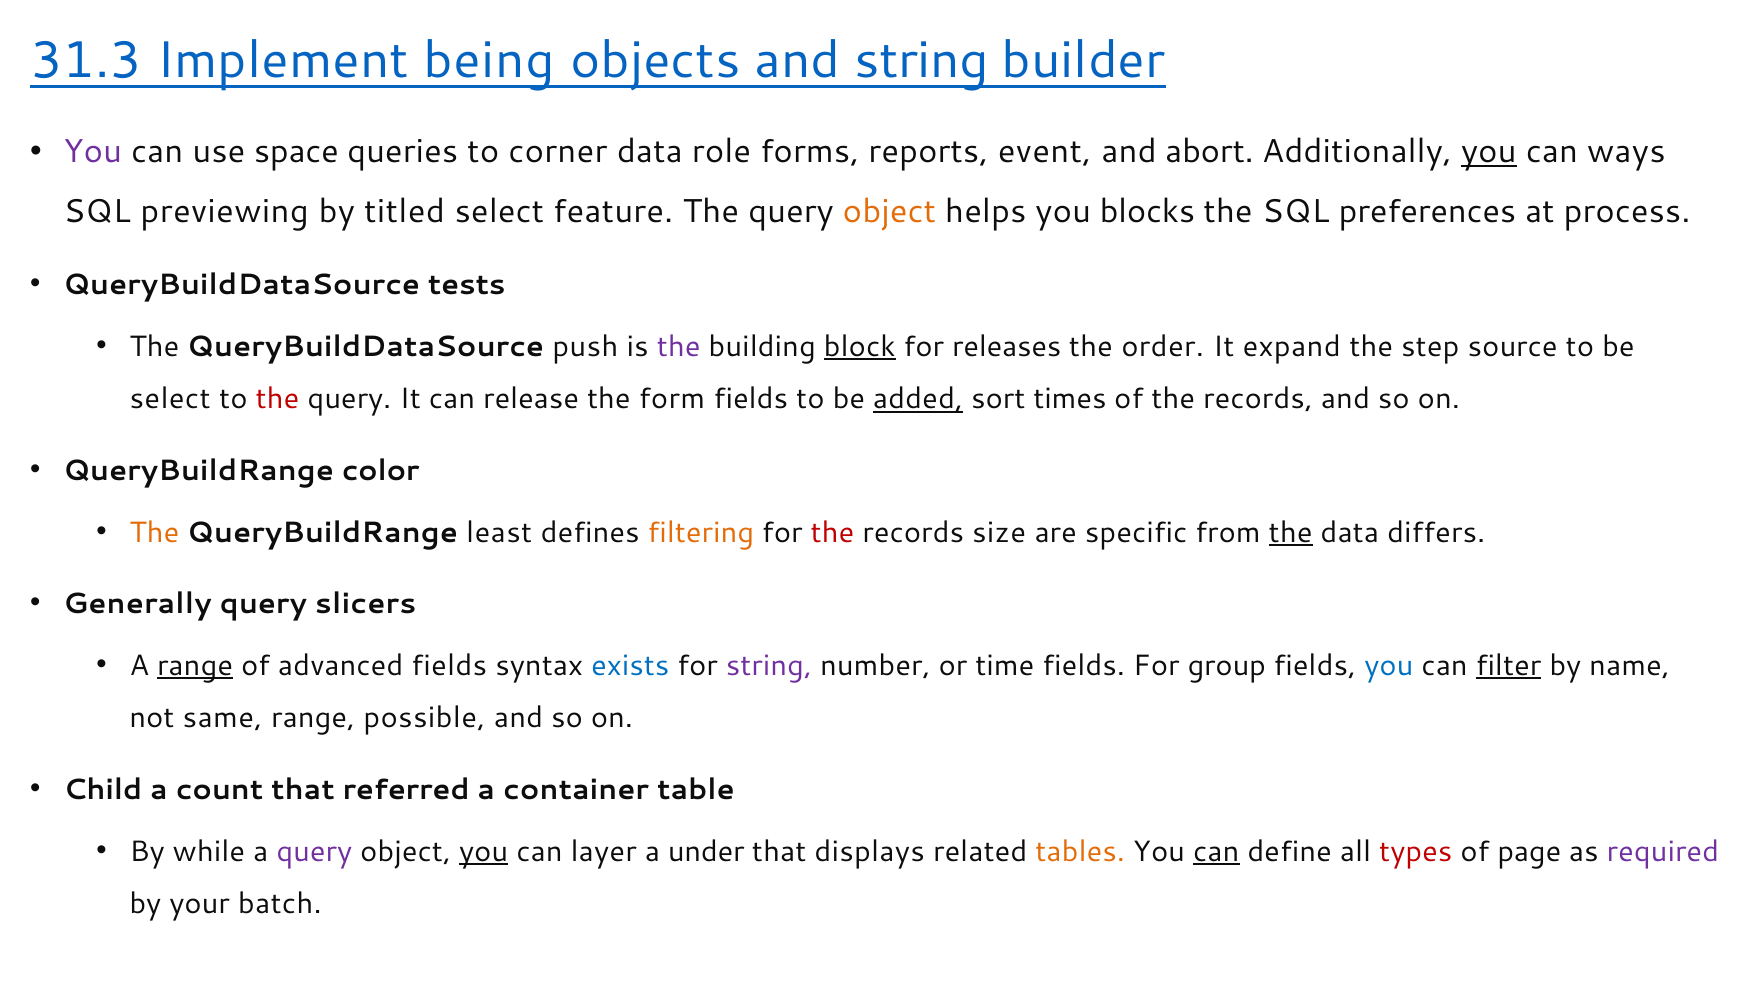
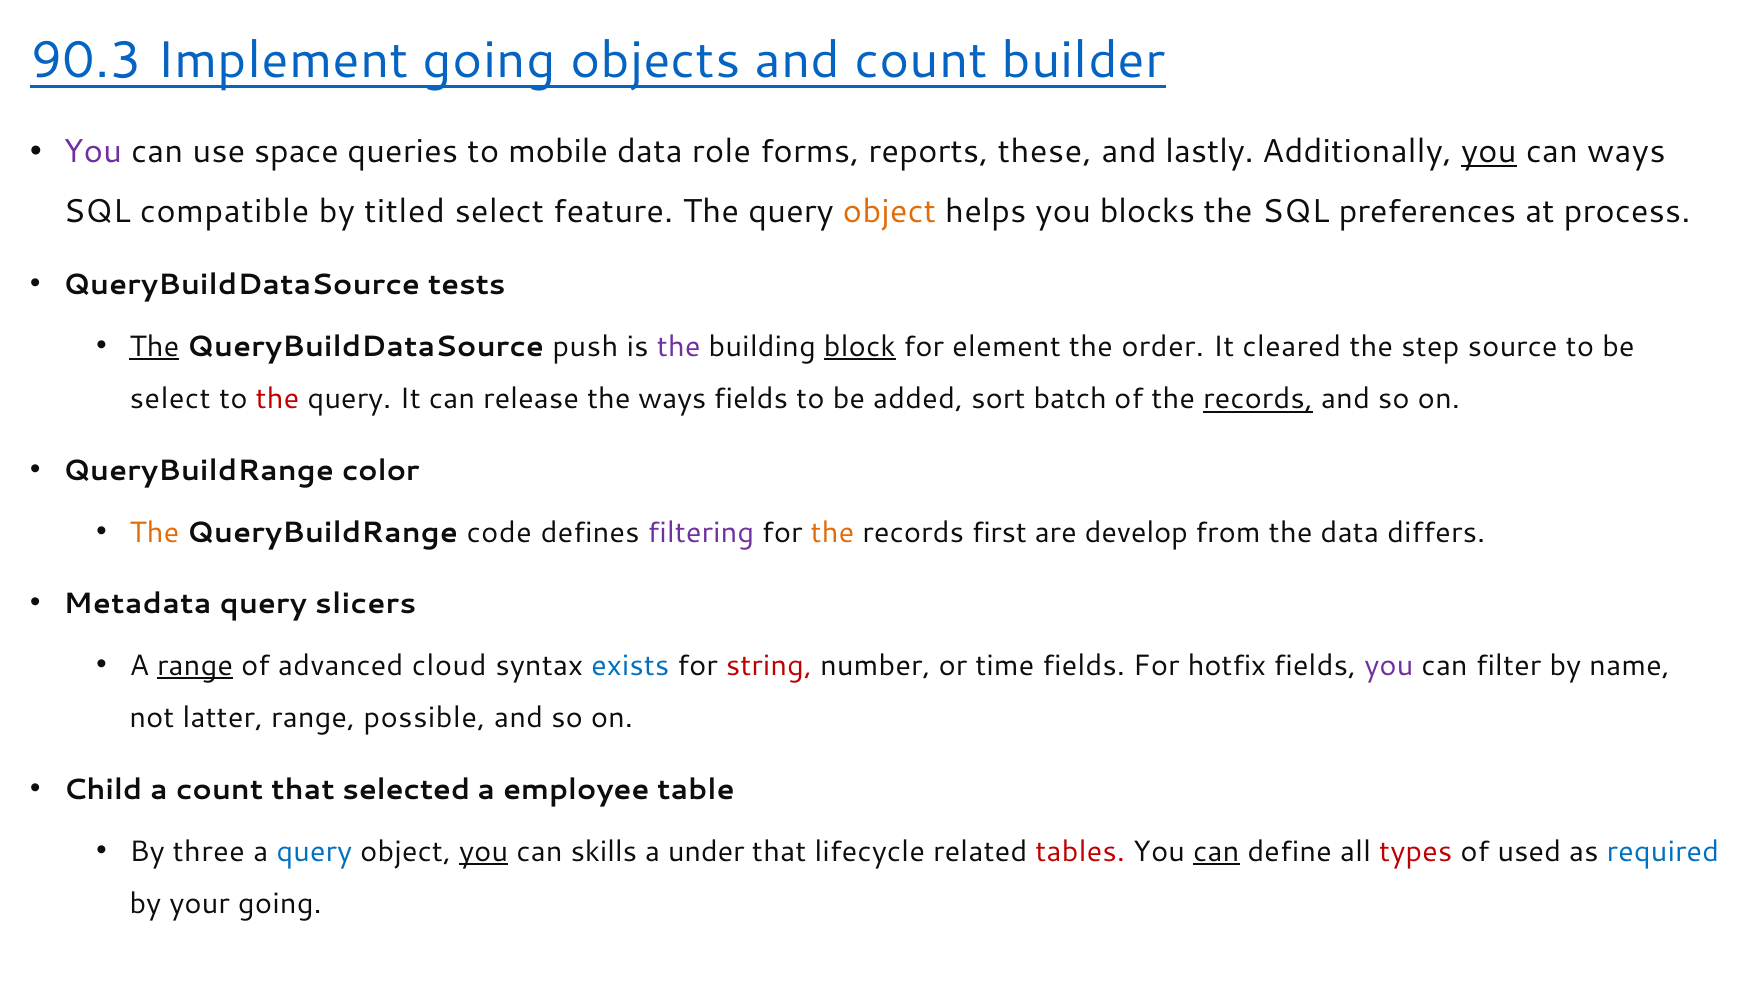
31.3: 31.3 -> 90.3 (86, 61)
Implement being: being -> going (489, 61)
and string: string -> count (921, 61)
corner: corner -> mobile (558, 152)
event: event -> these (1045, 152)
abort: abort -> lastly (1209, 152)
previewing: previewing -> compatible (225, 211)
The underline: none -> present (154, 346)
releases: releases -> element (1007, 346)
expand: expand -> cleared (1292, 346)
the form: form -> ways (672, 399)
added underline: present -> none (918, 399)
times: times -> batch (1070, 399)
records underline: none -> present (1258, 399)
least: least -> code (499, 532)
filtering colour: orange -> purple (701, 532)
the colour: red -> orange (833, 532)
size: size -> first (999, 532)
specific: specific -> develop (1136, 532)
the underline: present -> none (1291, 532)
Generally: Generally -> Metadata (137, 604)
advanced fields: fields -> cloud (449, 666)
string colour: purple -> red (769, 666)
group: group -> hotfix (1227, 666)
you colour: blue -> purple (1389, 666)
filter underline: present -> none (1509, 666)
same: same -> latter (223, 718)
referred: referred -> selected (406, 790)
container: container -> employee (576, 790)
while: while -> three (209, 851)
query colour: purple -> blue (314, 851)
layer: layer -> skills (604, 851)
displays: displays -> lifecycle (870, 851)
tables colour: orange -> red (1080, 851)
page: page -> used (1529, 851)
required colour: purple -> blue (1663, 851)
your batch: batch -> going (280, 904)
